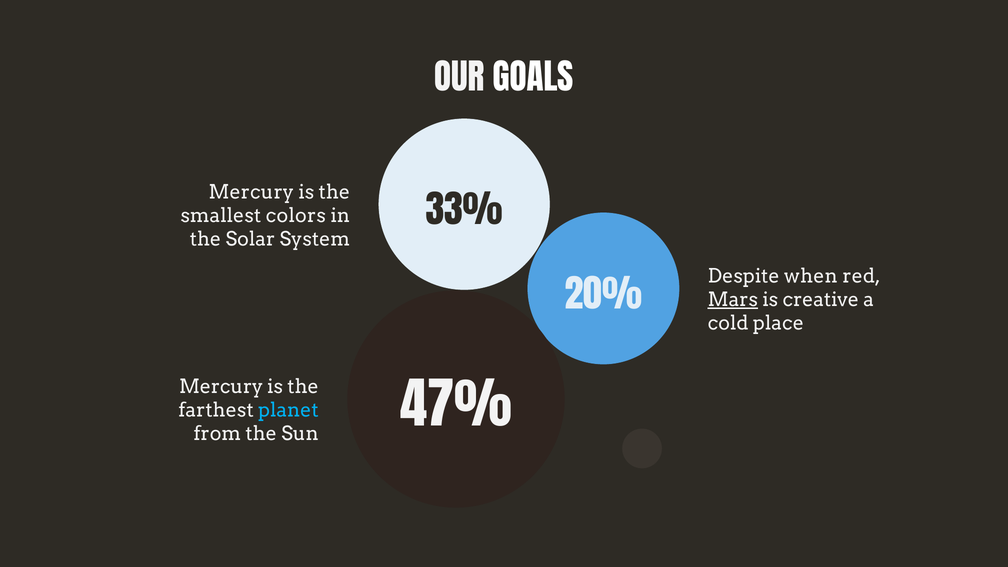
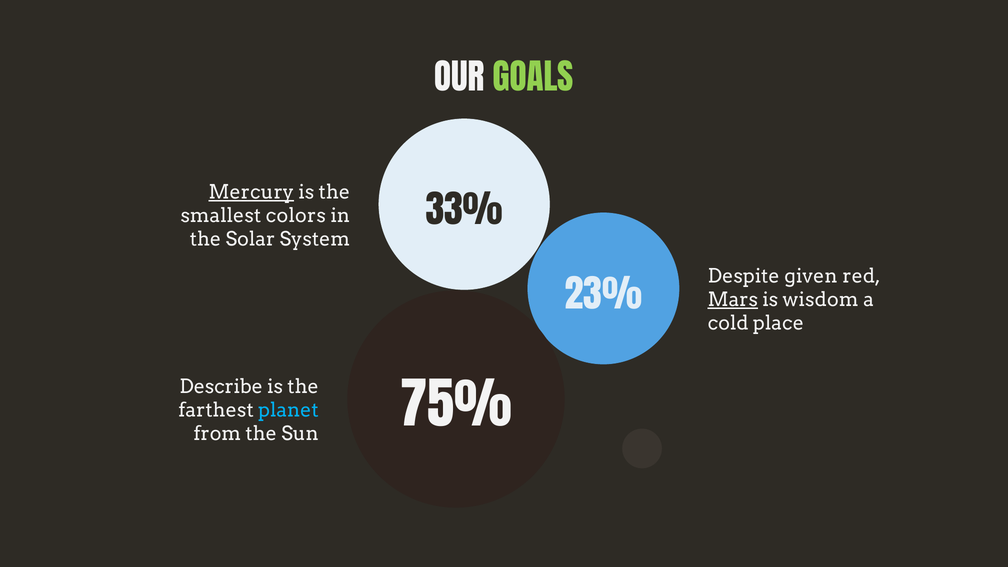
GOALS colour: white -> light green (533, 79)
Mercury underline: none -> present (251, 192)
when: when -> given (811, 276)
20%: 20% -> 23% (603, 296)
creative: creative -> wisdom (821, 300)
Mercury: Mercury -> Describe (221, 387)
47%: 47% -> 75% (456, 408)
